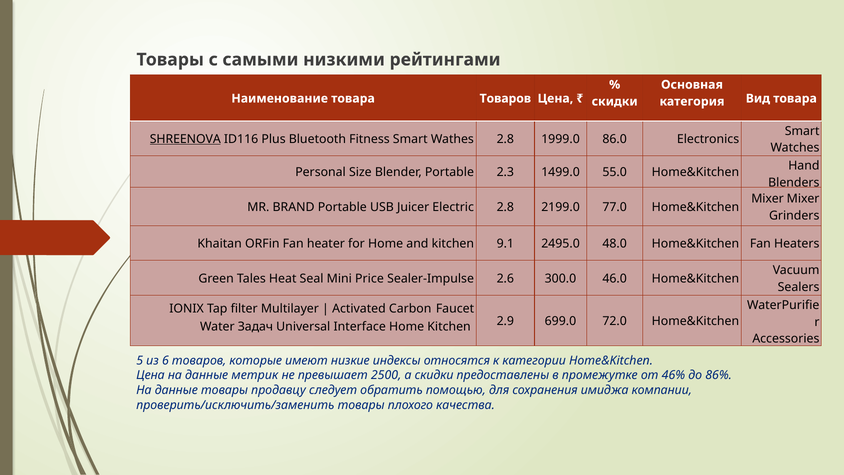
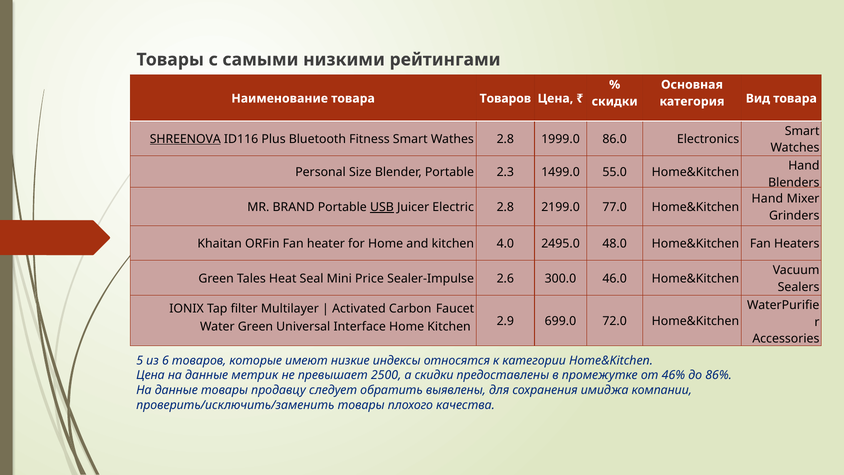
Mixer: Mixer -> Hand (767, 199)
USB underline: none -> present (382, 207)
9.1: 9.1 -> 4.0 (505, 244)
Water Задач: Задач -> Green (255, 327)
помощью: помощью -> выявлены (456, 390)
